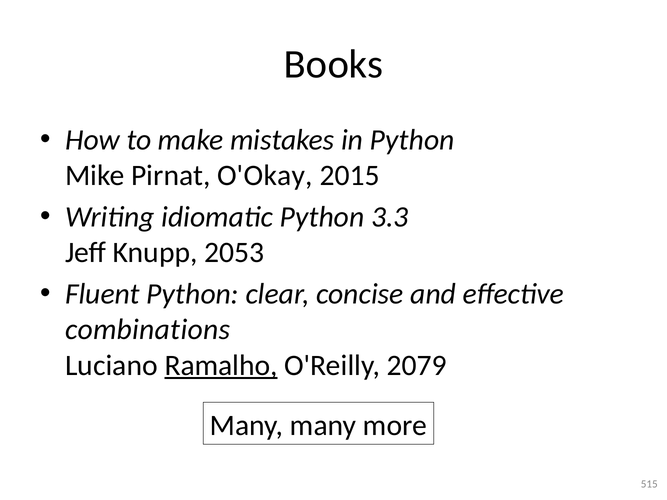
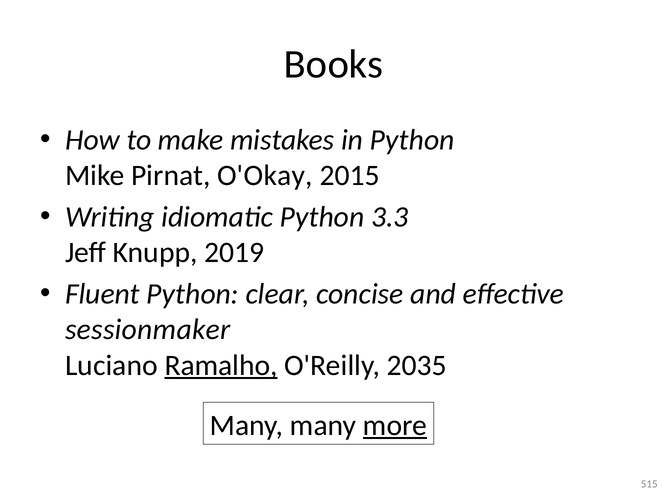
2053: 2053 -> 2019 (234, 253)
combinations: combinations -> sessionmaker (148, 330)
2079: 2079 -> 2035 (417, 365)
more underline: none -> present (395, 426)
